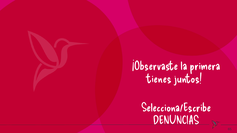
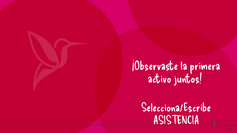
tienes: tienes -> activo (160, 79)
DENUNCIAS: DENUNCIAS -> ASISTENCIA (176, 121)
